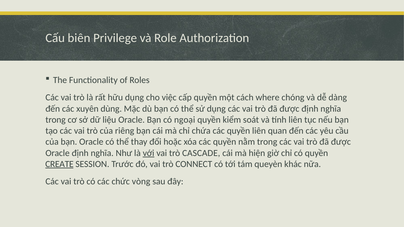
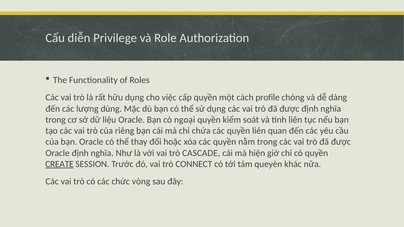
biên: biên -> diễn (79, 38)
where: where -> profile (268, 98)
xuyên: xuyên -> lượng (87, 109)
với underline: present -> none (149, 153)
